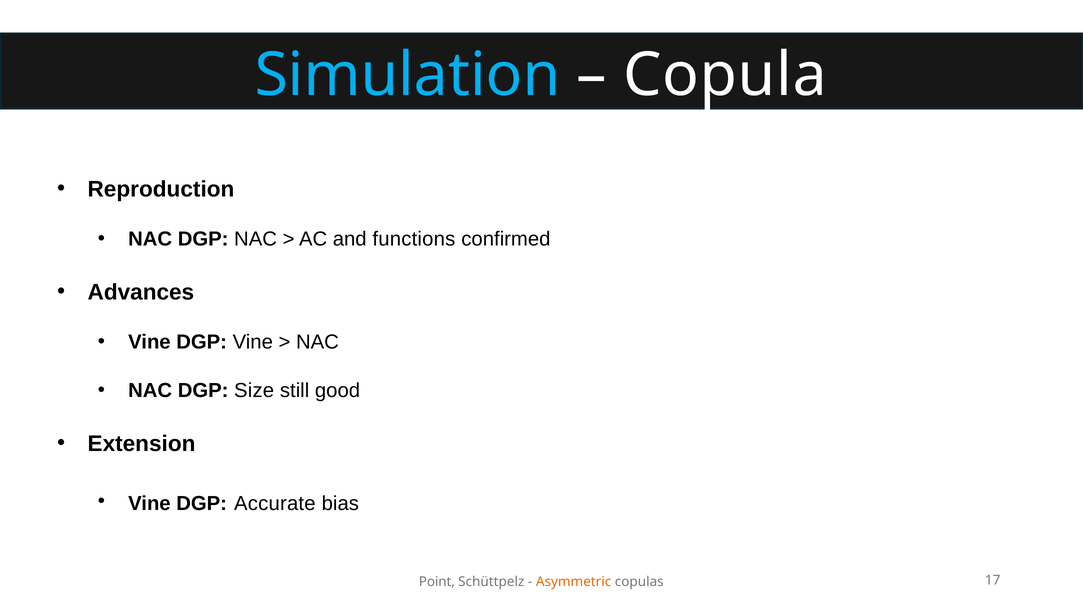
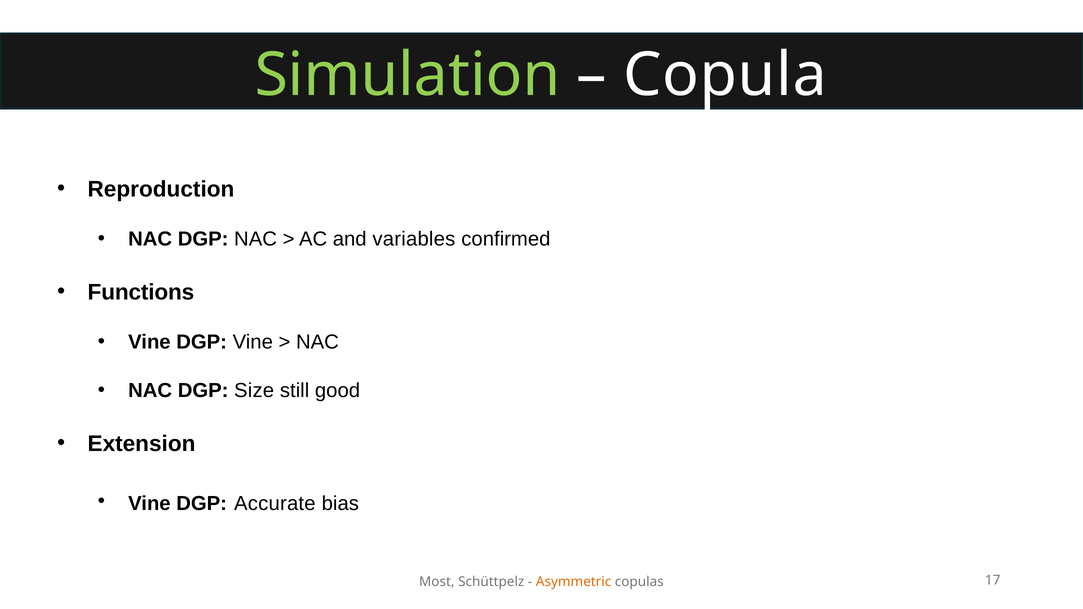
Simulation colour: light blue -> light green (407, 75)
functions: functions -> variables (414, 239)
Advances: Advances -> Functions (141, 292)
Point: Point -> Most (437, 582)
